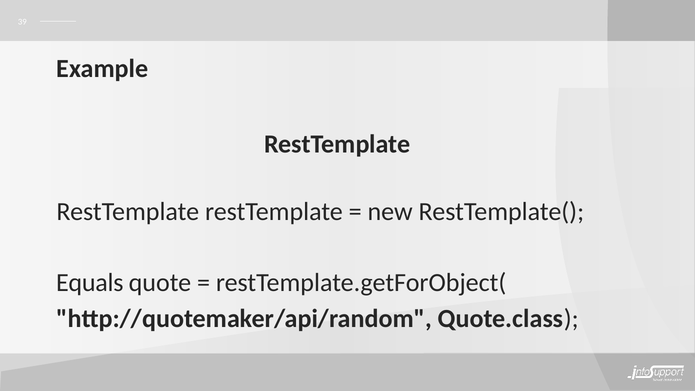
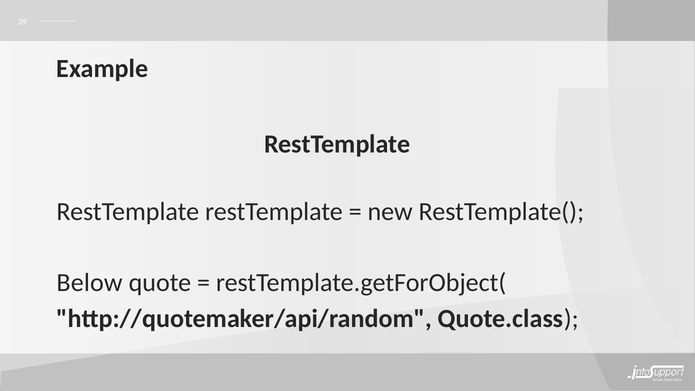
Equals: Equals -> Below (90, 283)
